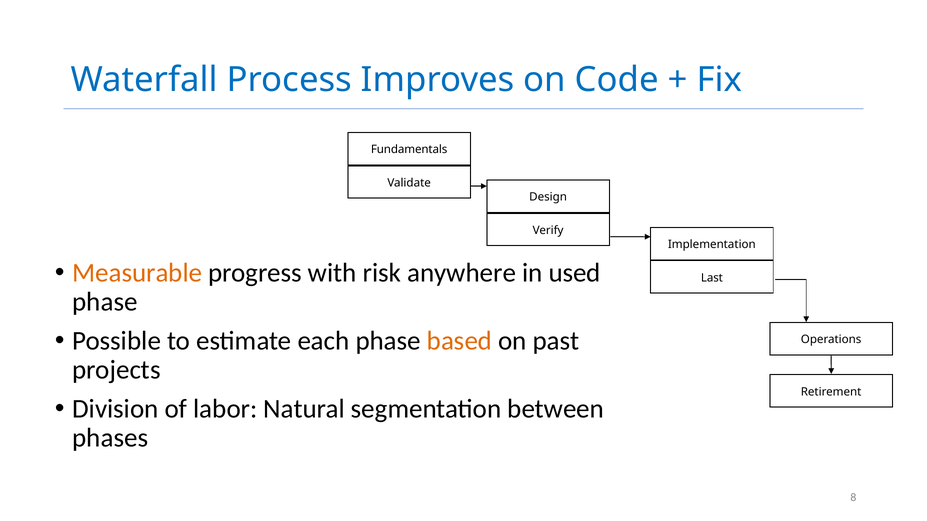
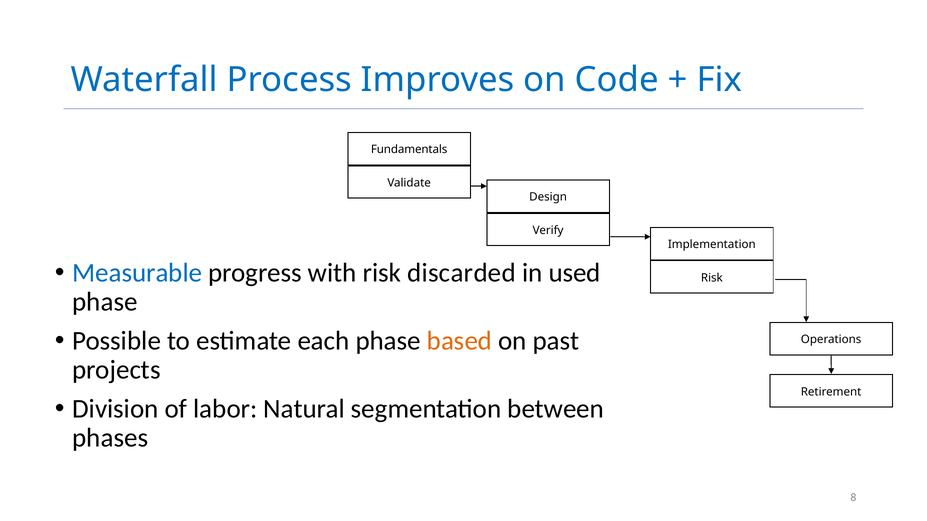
Measurable colour: orange -> blue (137, 273)
anywhere: anywhere -> discarded (462, 273)
Last: Last -> Risk (712, 278)
